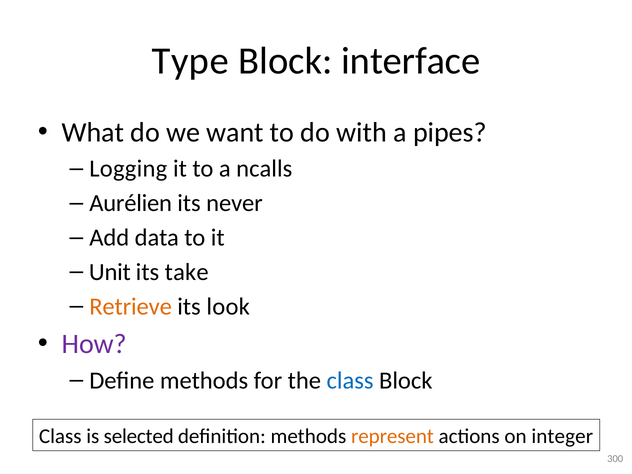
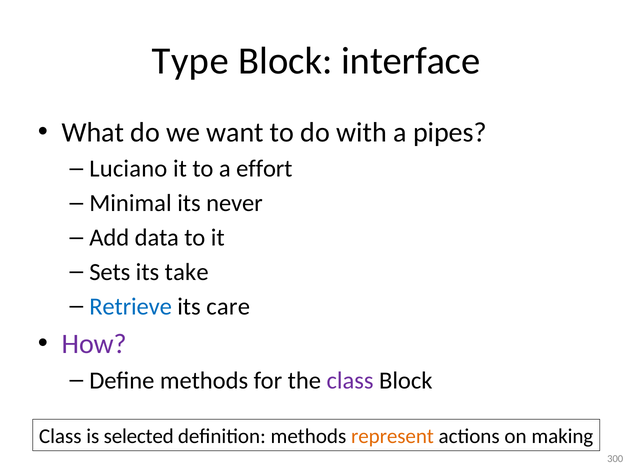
Logging: Logging -> Luciano (128, 169)
ncalls: ncalls -> effort (264, 169)
Aurélien: Aurélien -> Minimal (130, 203)
Unit: Unit -> Sets (110, 272)
Retrieve colour: orange -> blue (131, 307)
look: look -> care (228, 307)
class colour: blue -> purple (350, 380)
integer: integer -> making (562, 436)
